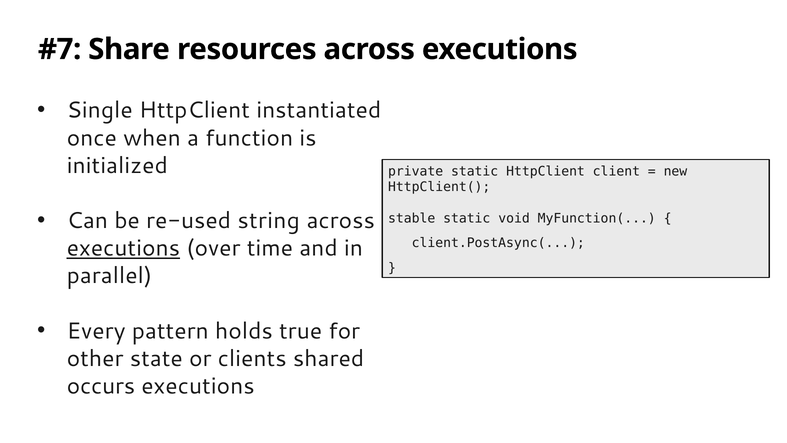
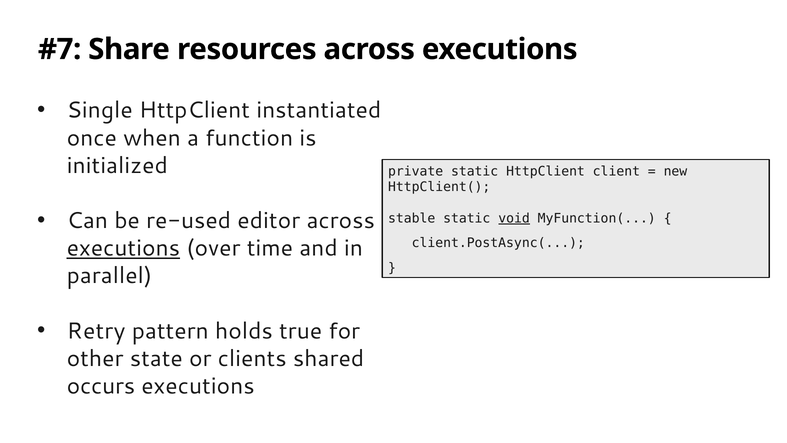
string: string -> editor (269, 221)
void underline: none -> present (514, 218)
Every: Every -> Retry (96, 331)
